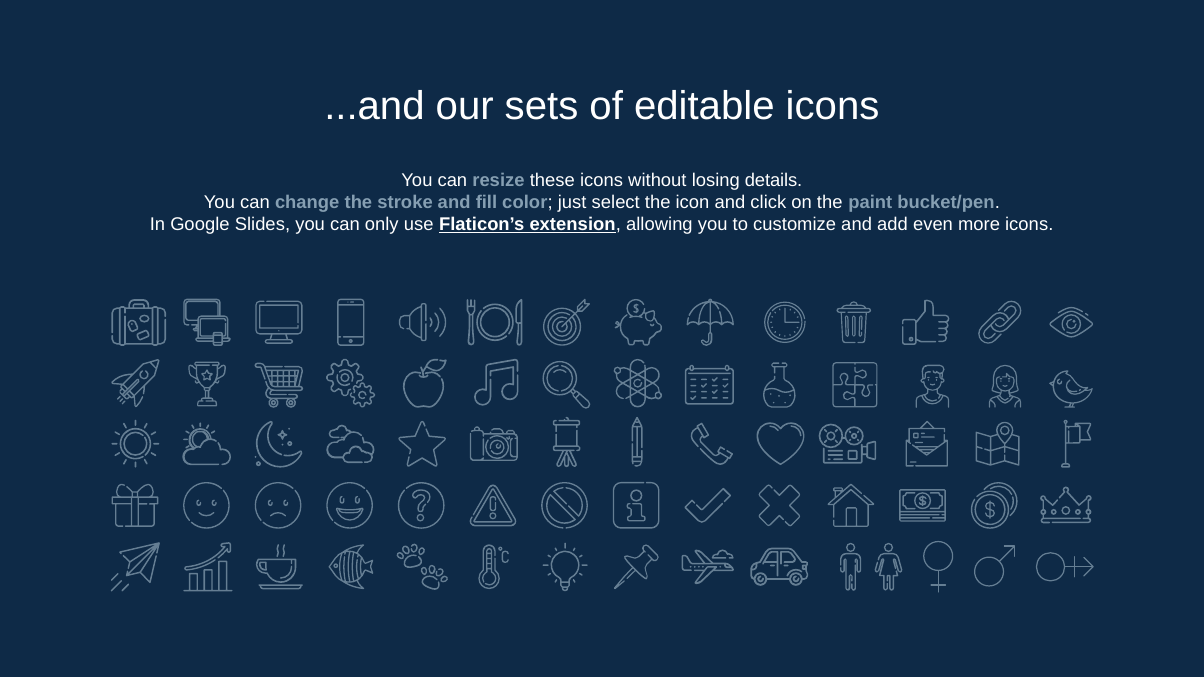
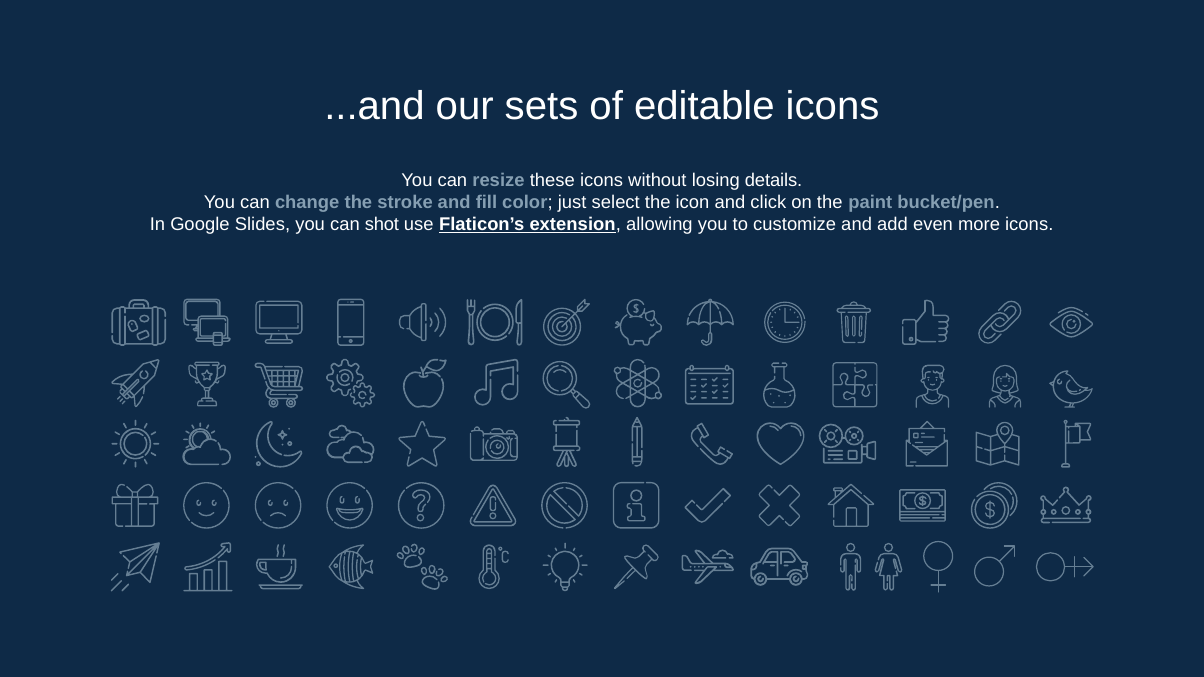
only: only -> shot (382, 225)
